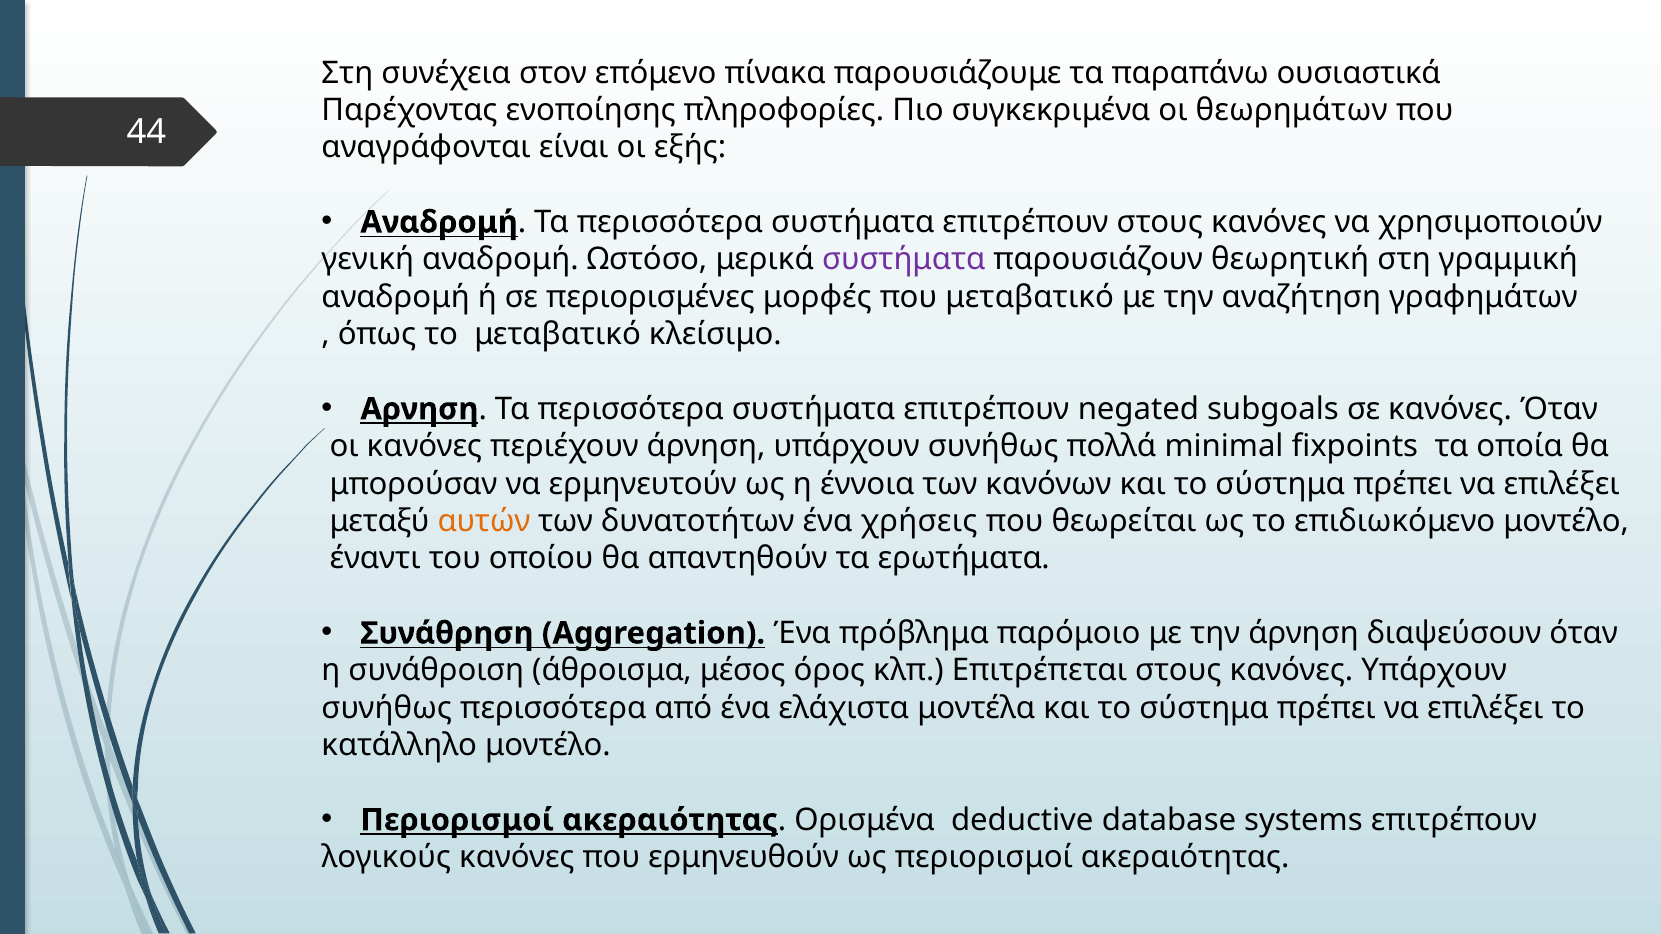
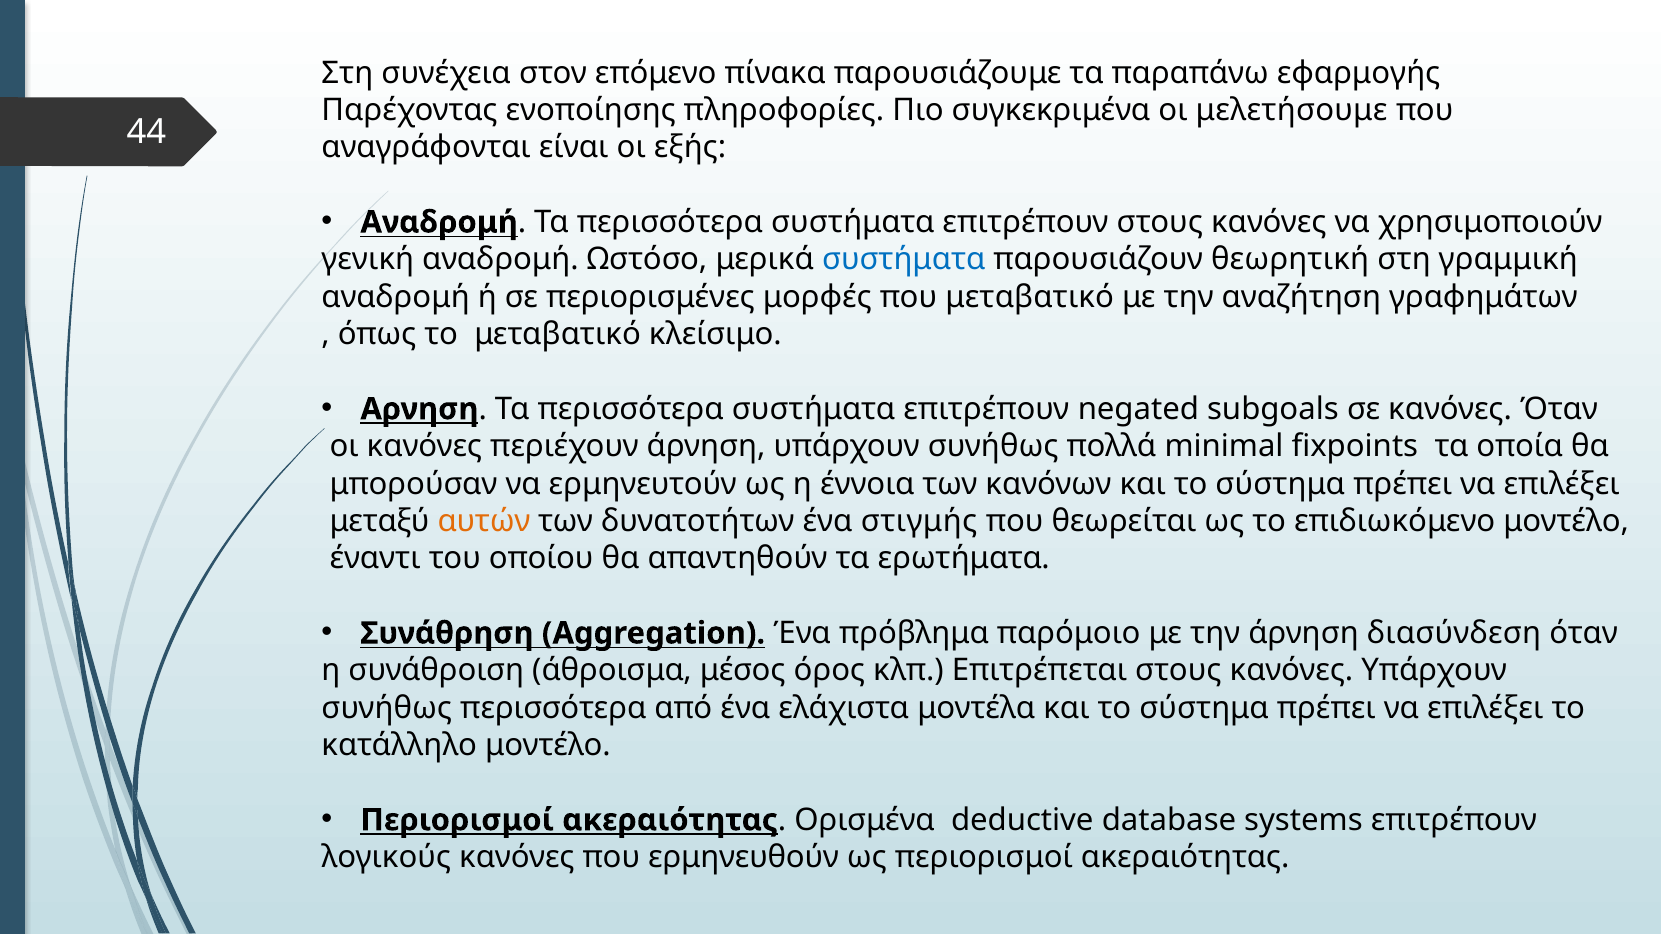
ουσιαστικά: ουσιαστικά -> εφαρμογής (1359, 73)
θεωρημάτων: θεωρημάτων -> μελετήσουμε (1292, 110)
συστήματα colour: purple -> blue (904, 260)
χρήσεις: χρήσεις -> στιγμής (919, 521)
διαψεύσουν: διαψεύσουν -> διασύνδεση (1454, 633)
